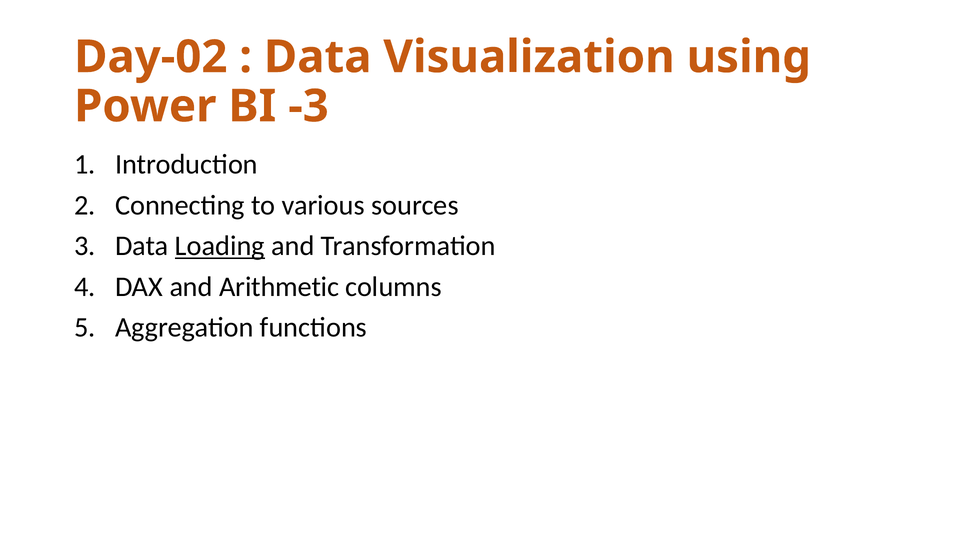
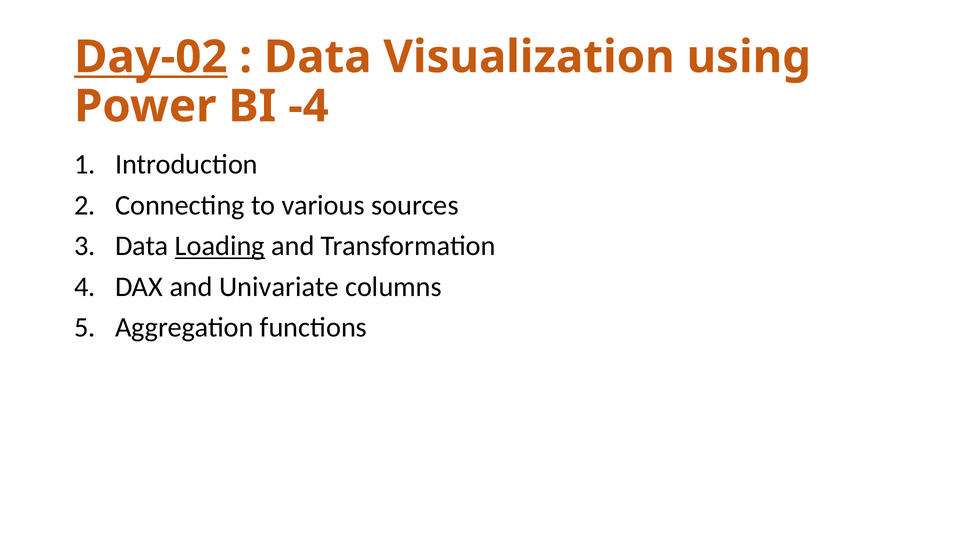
Day-02 underline: none -> present (151, 57)
-3: -3 -> -4 (308, 106)
Arithmetic: Arithmetic -> Univariate (279, 287)
